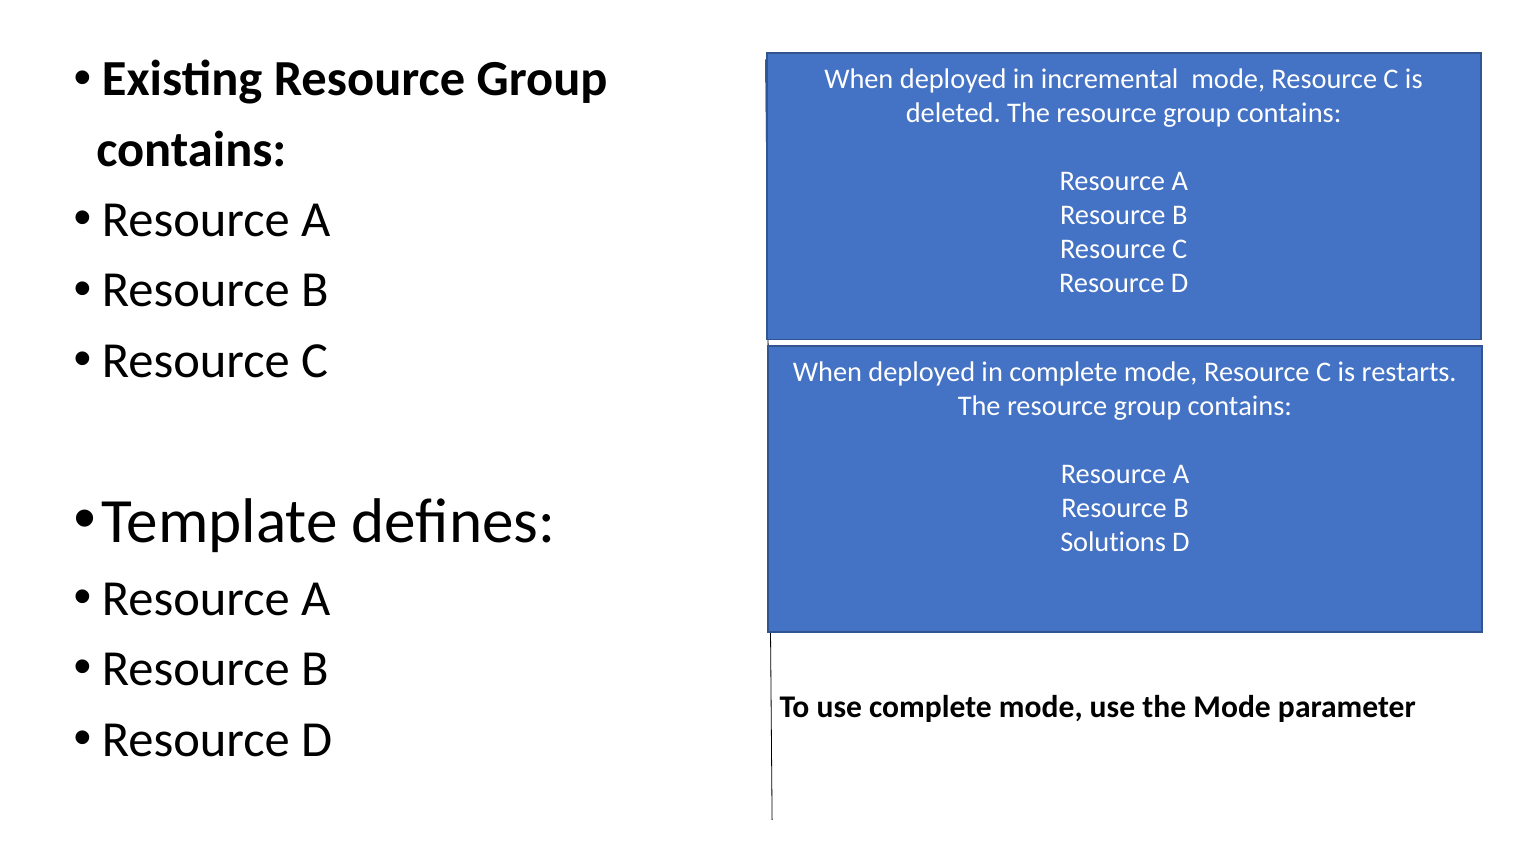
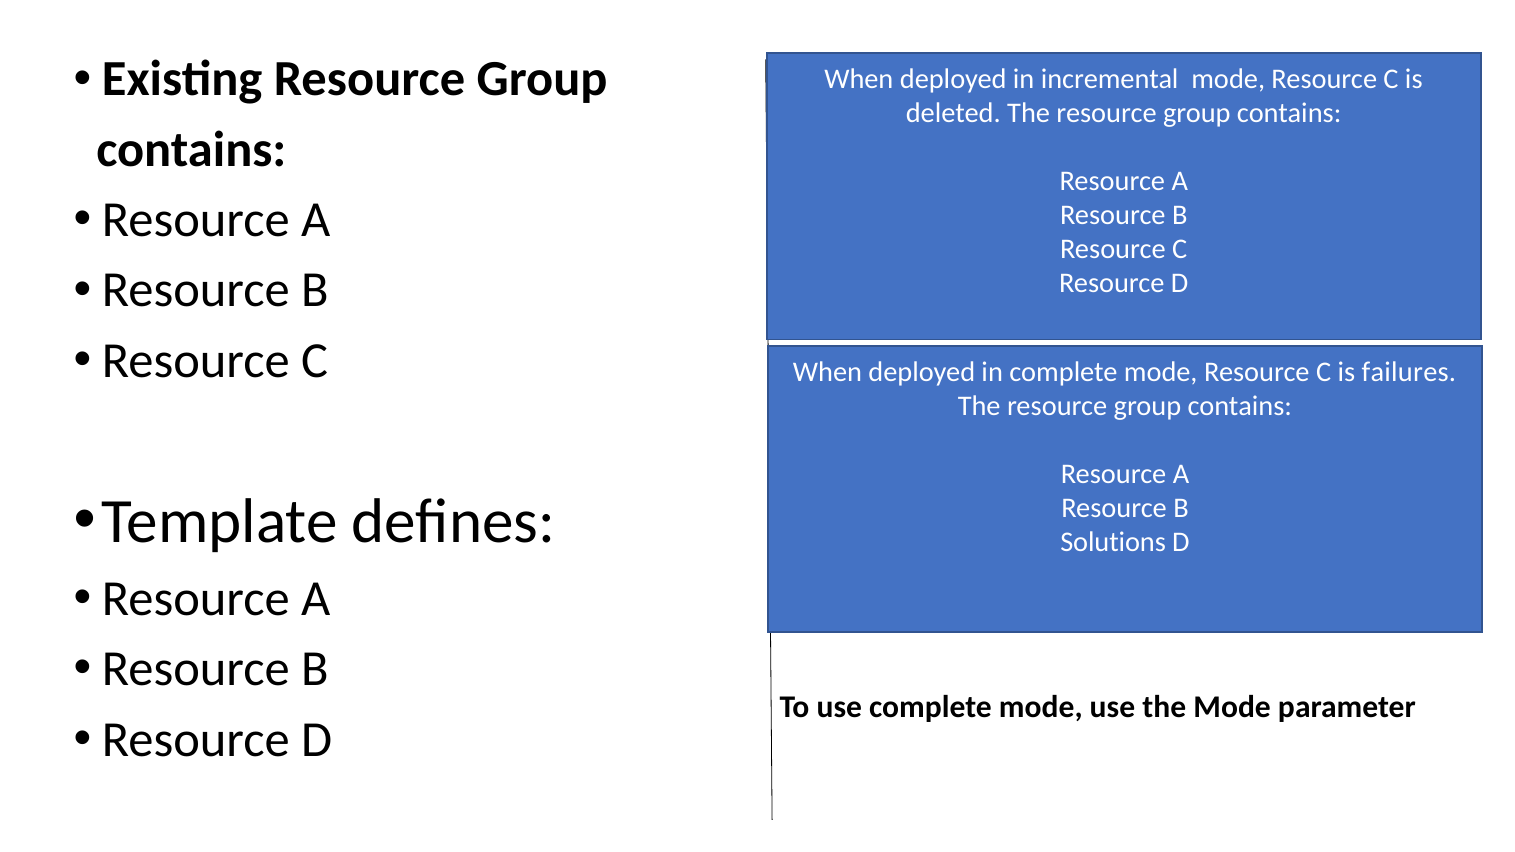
restarts: restarts -> failures (1409, 372)
